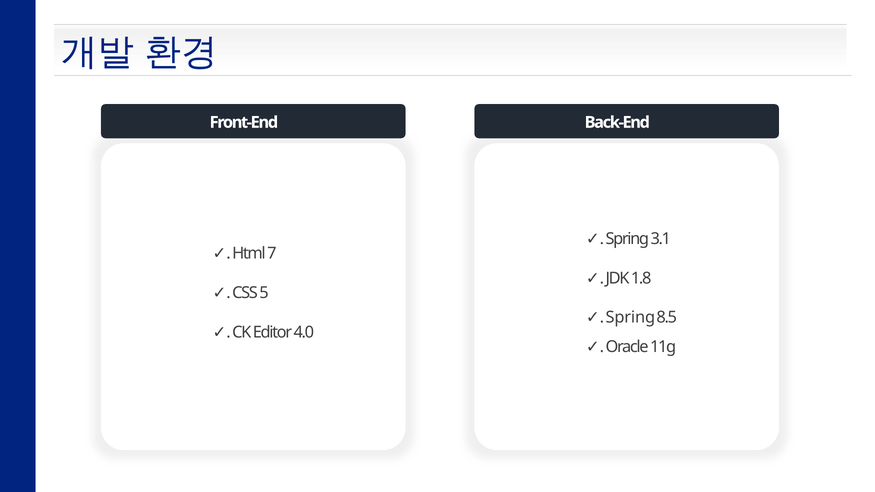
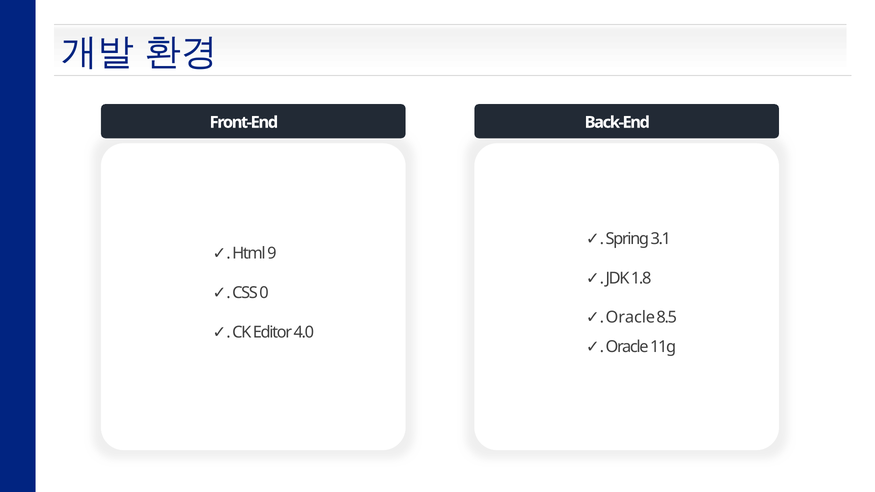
7: 7 -> 9 (272, 254)
5: 5 -> 0 (264, 293)
Spring: Spring -> Oracle (630, 318)
